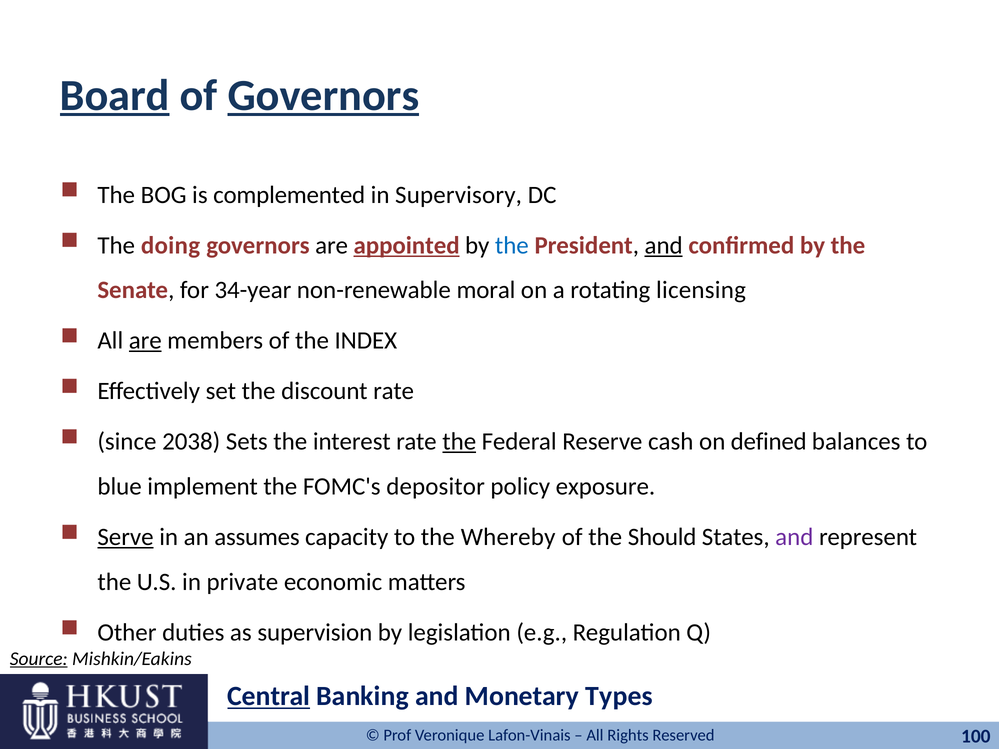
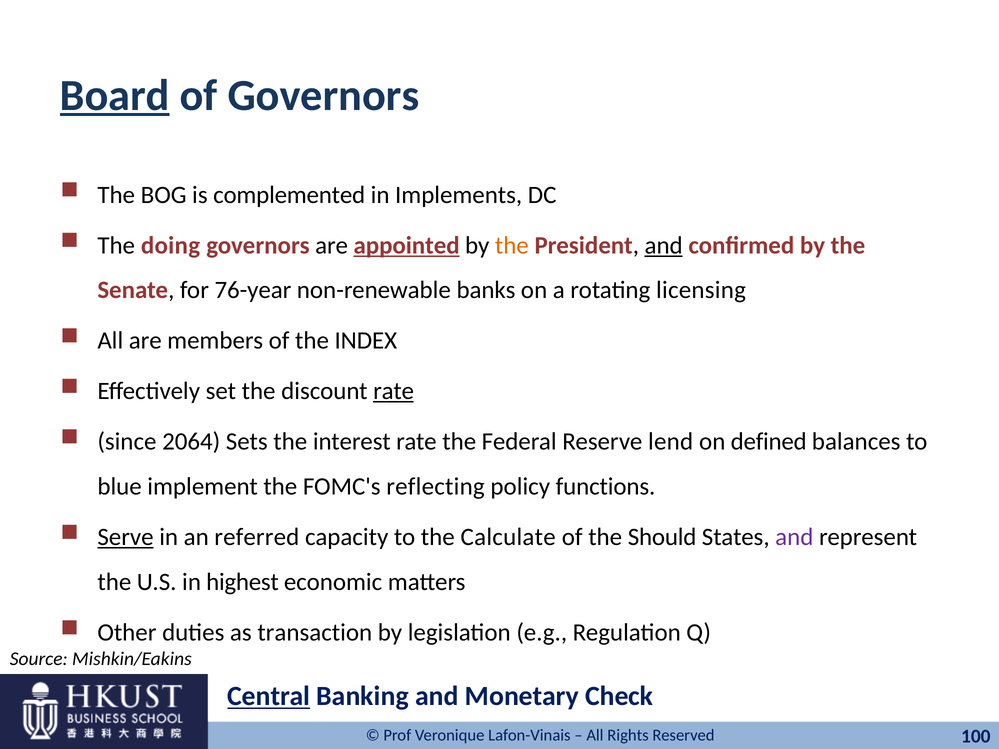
Governors underline: present -> none (323, 96)
Supervisory: Supervisory -> Implements (459, 195)
the colour: blue -> orange (512, 245)
34-year: 34-year -> 76-year (253, 290)
moral: moral -> banks (486, 290)
are underline: present -> none (145, 341)
rate underline: none -> present (394, 391)
2038: 2038 -> 2064 (191, 442)
the underline: present -> none (459, 442)
cash: cash -> lend (671, 442)
depositor: depositor -> reflecting (435, 487)
exposure: exposure -> functions (606, 487)
assumes: assumes -> referred (257, 537)
Whereby: Whereby -> Calculate (508, 537)
private: private -> highest (242, 582)
supervision: supervision -> transaction (315, 633)
Source underline: present -> none (39, 659)
Types: Types -> Check (619, 696)
